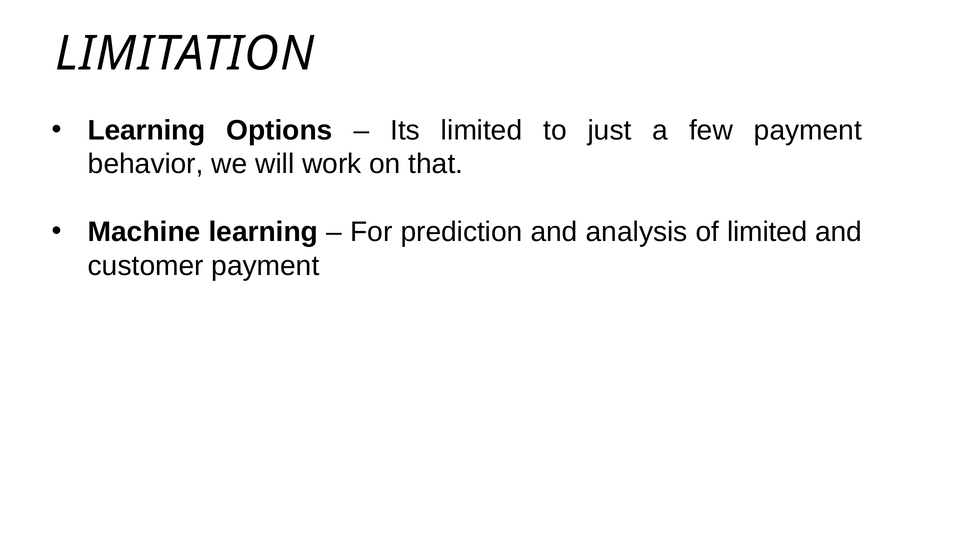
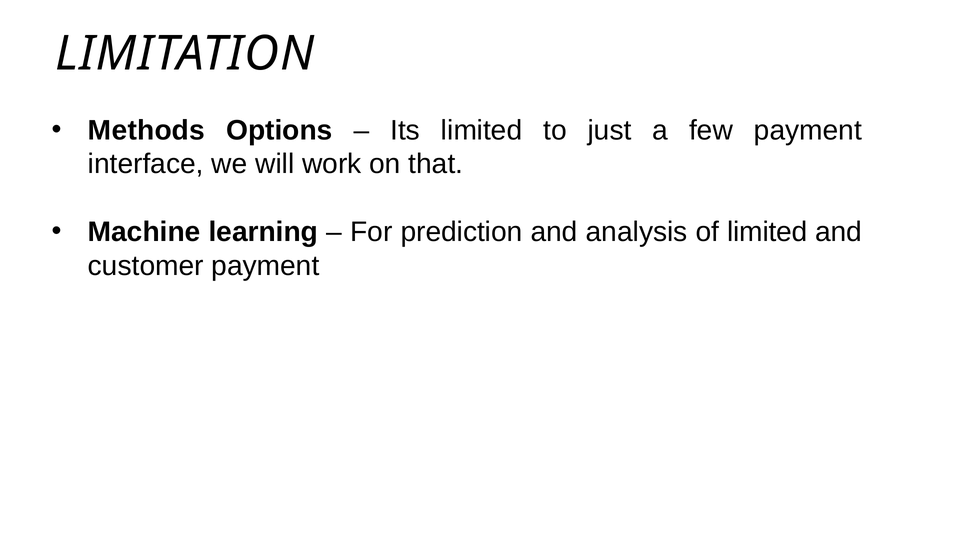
Learning: Learning -> Methods (146, 130)
behavior: behavior -> interface (146, 164)
